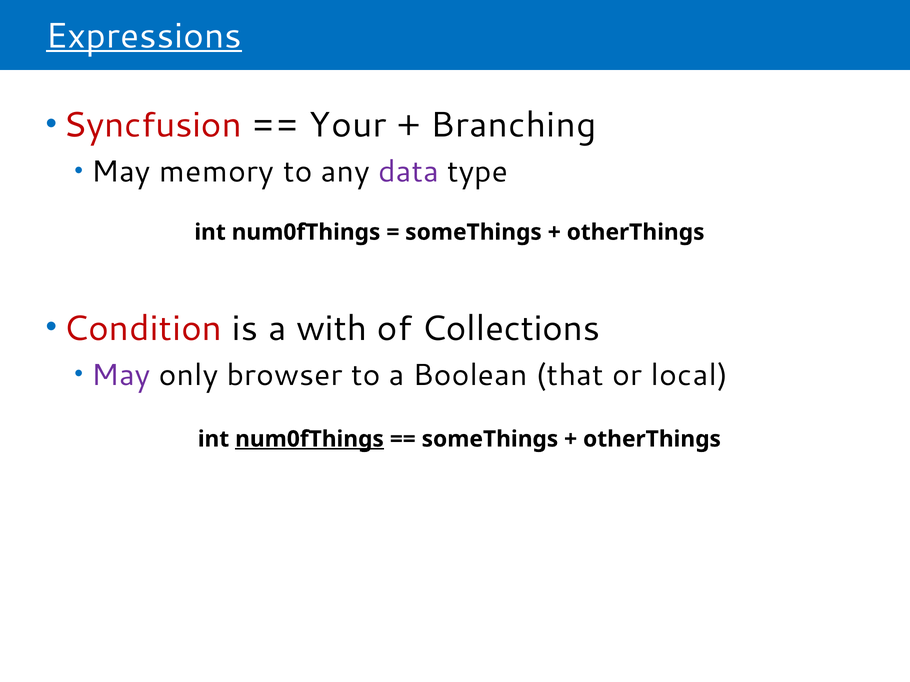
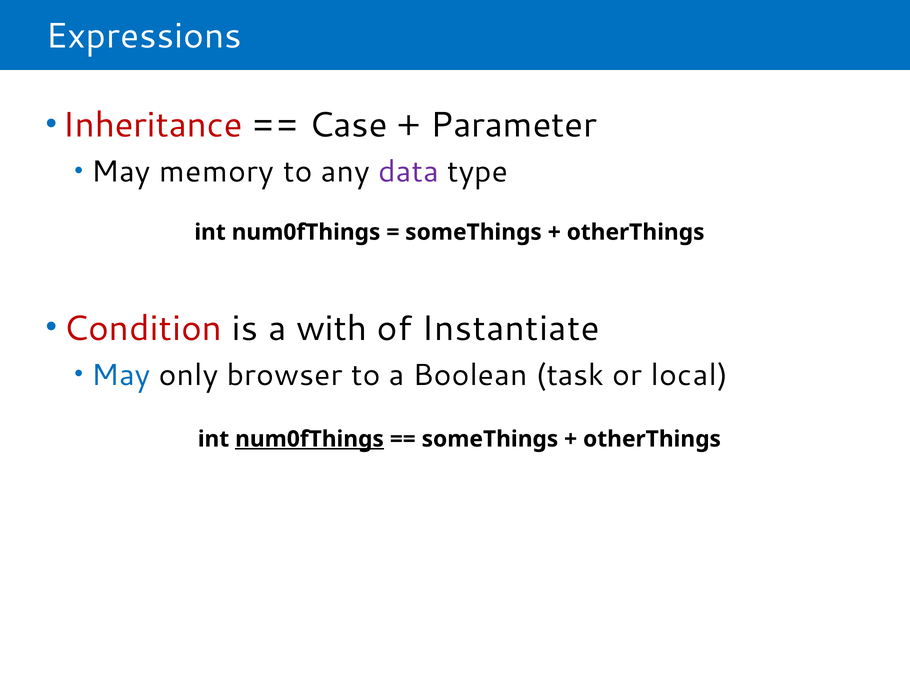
Expressions underline: present -> none (144, 36)
Syncfusion: Syncfusion -> Inheritance (152, 125)
Your: Your -> Case (348, 125)
Branching: Branching -> Parameter (514, 125)
Collections: Collections -> Instantiate (511, 329)
May colour: purple -> blue (121, 375)
that: that -> task (570, 375)
